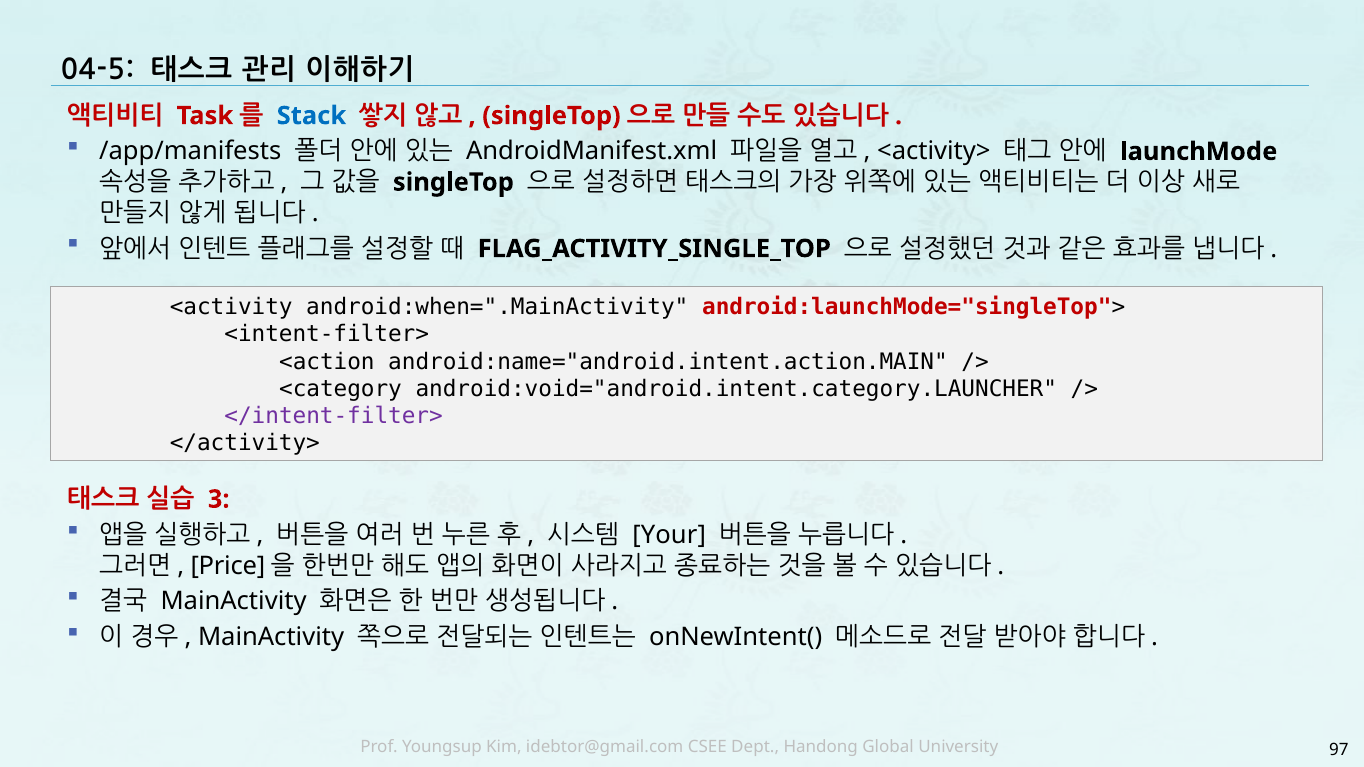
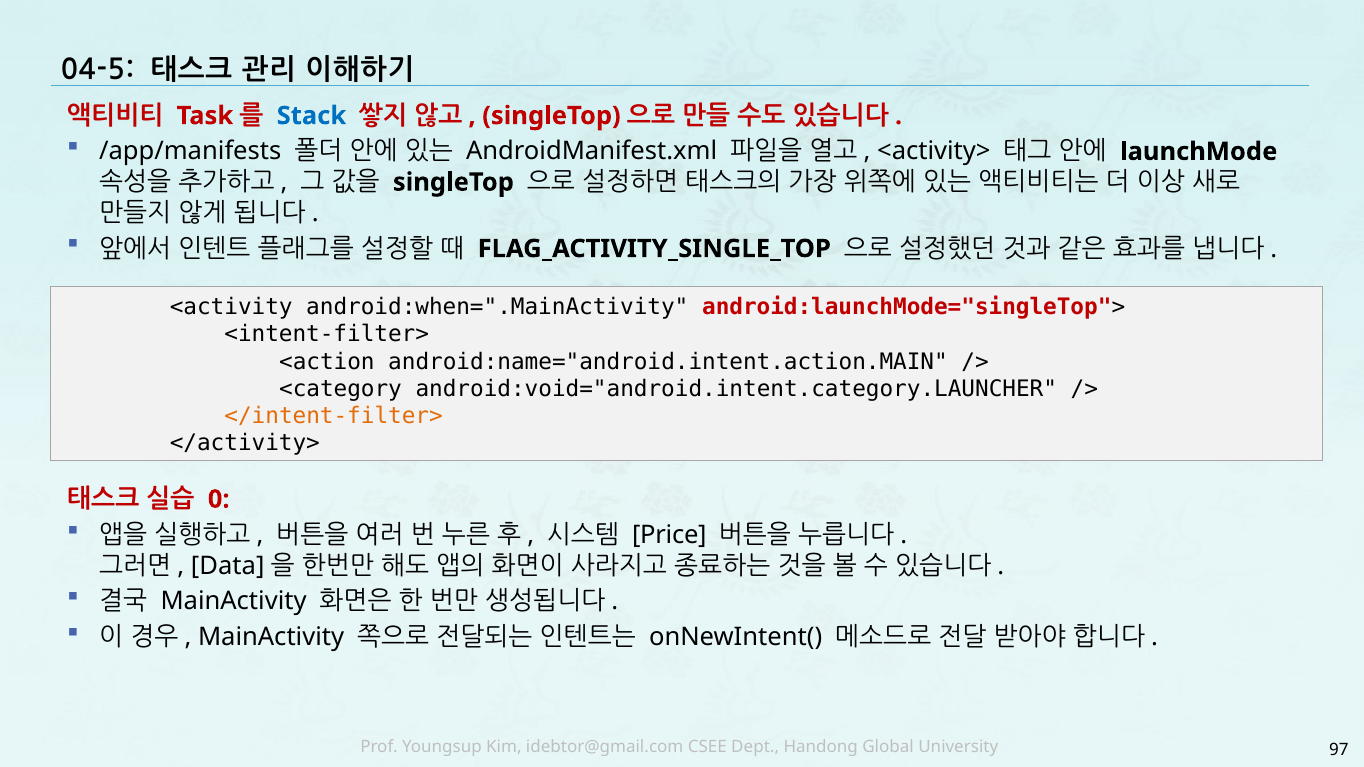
</intent-filter> colour: purple -> orange (334, 416)
3: 3 -> 0 (219, 499)
Your: Your -> Price (669, 535)
Price: Price -> Data (228, 566)
